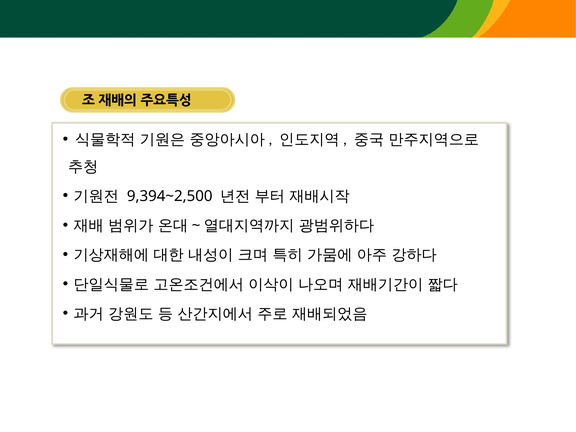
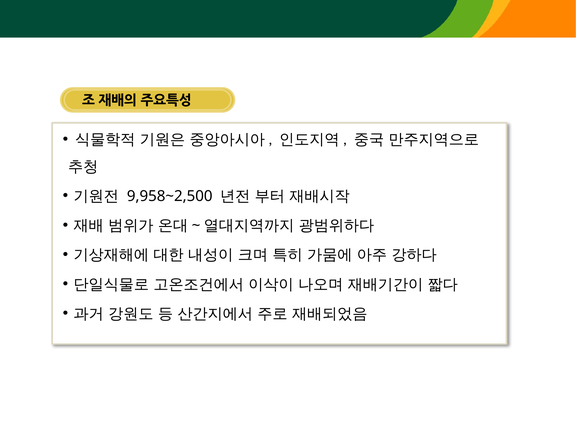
9,394~2,500: 9,394~2,500 -> 9,958~2,500 (170, 196)
